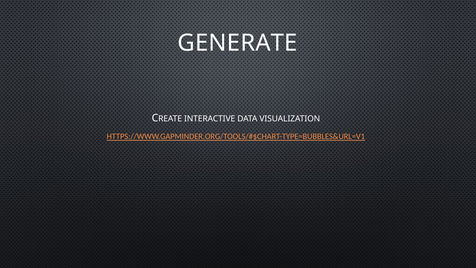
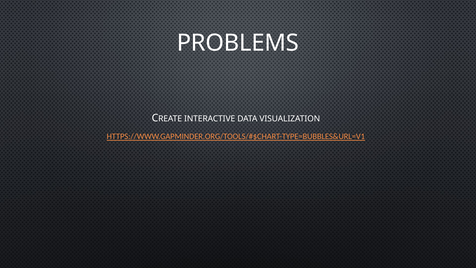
GENERATE: GENERATE -> PROBLEMS (238, 43)
